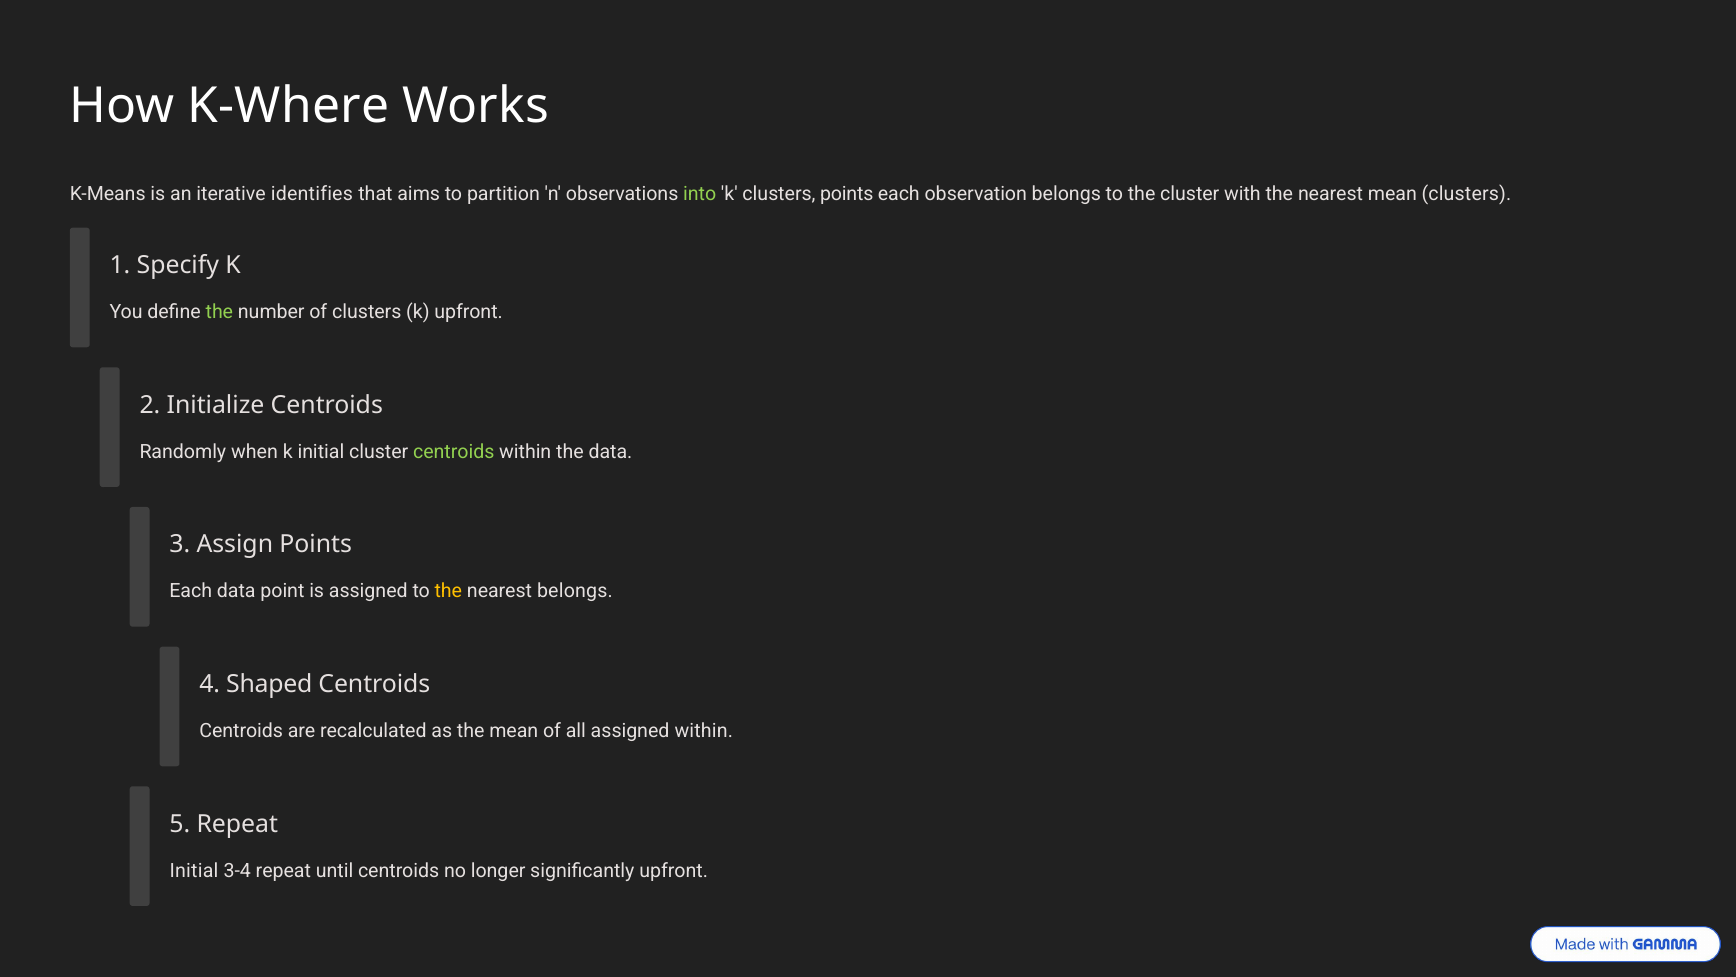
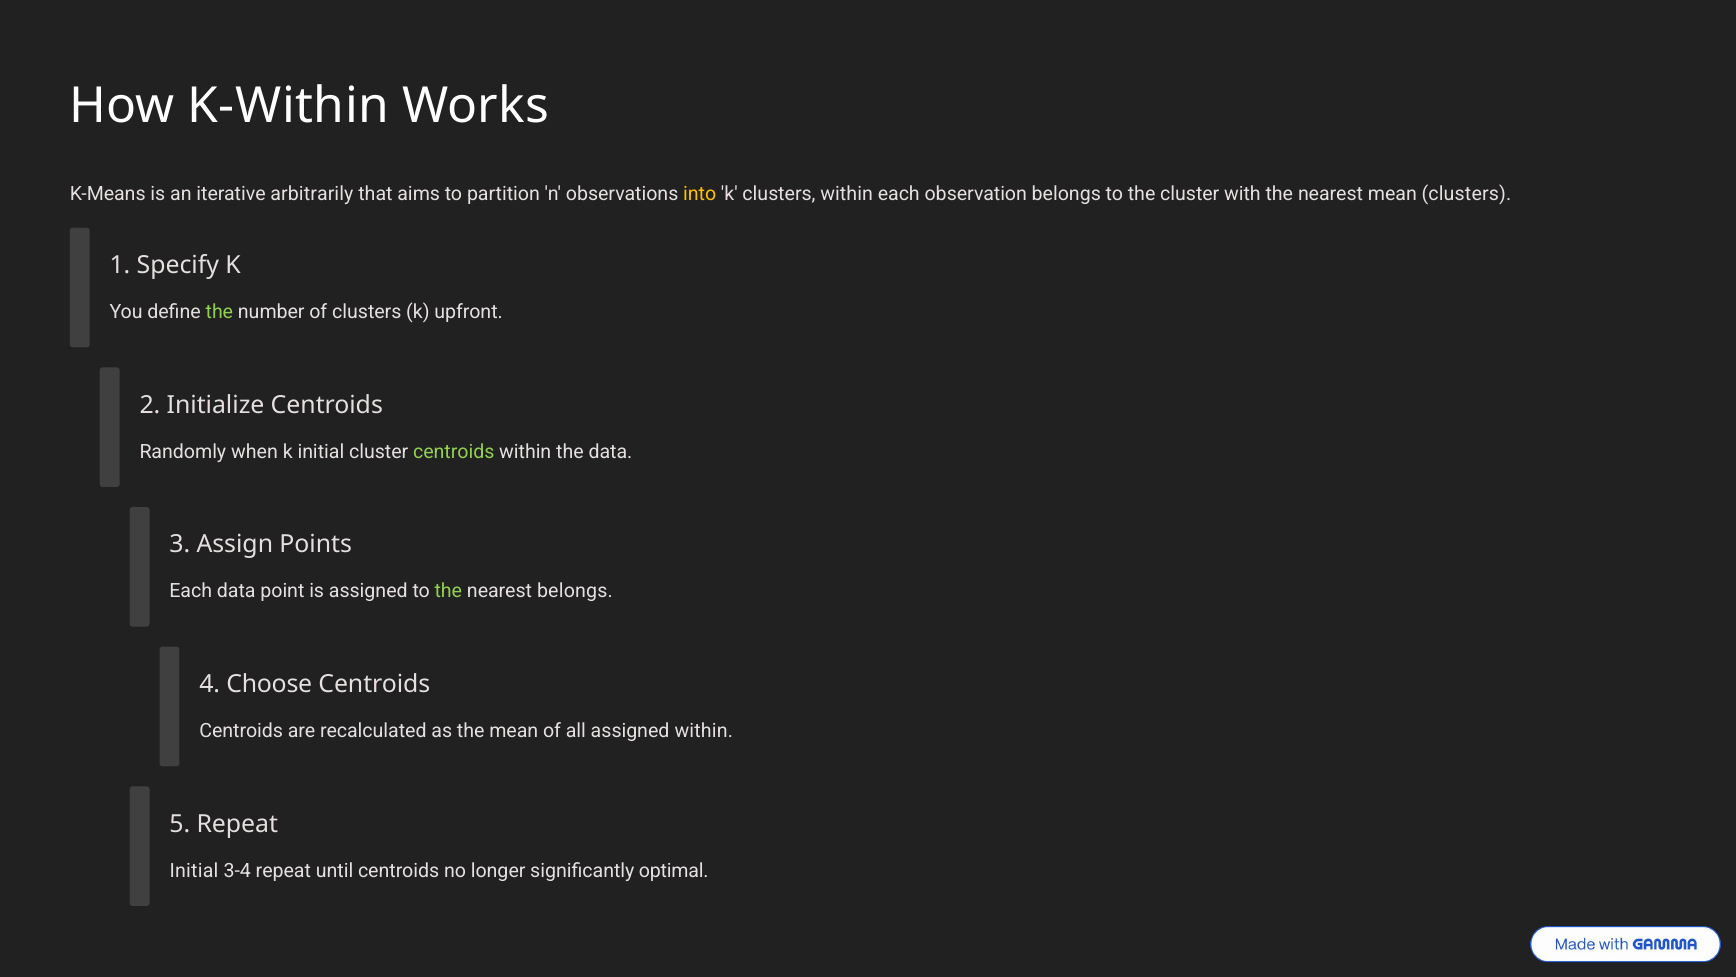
K-Where: K-Where -> K-Within (288, 106)
identifies: identifies -> arbitrarily (312, 194)
into colour: light green -> yellow (700, 194)
clusters points: points -> within (847, 194)
the colour: yellow -> light green (448, 591)
Shaped: Shaped -> Choose (269, 684)
significantly upfront: upfront -> optimal (674, 870)
